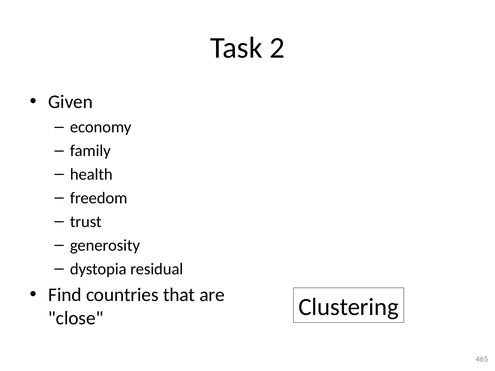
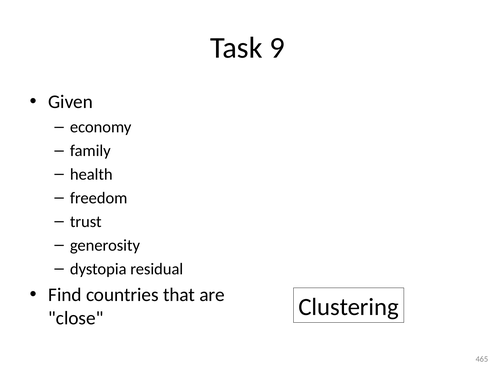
2: 2 -> 9 (277, 48)
